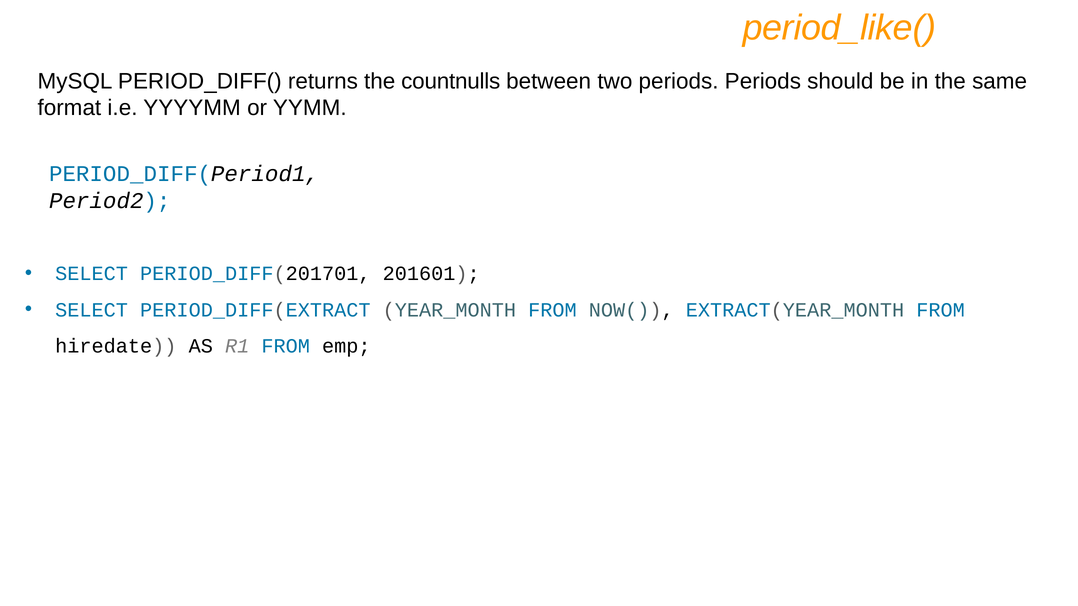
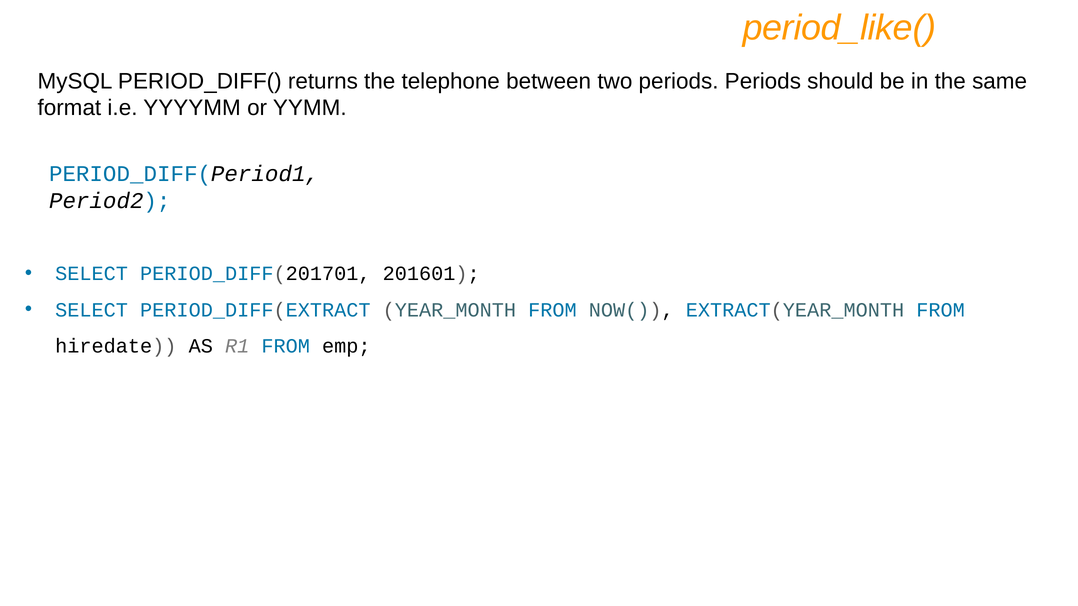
countnulls: countnulls -> telephone (451, 81)
